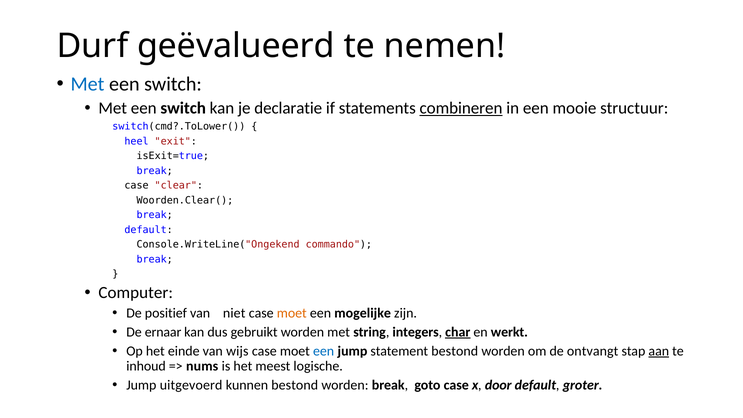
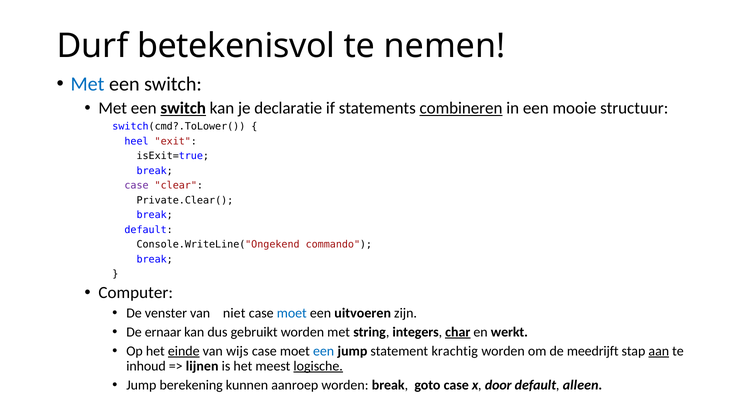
geëvalueerd: geëvalueerd -> betekenisvol (236, 46)
switch underline: none -> present (183, 108)
case colour: black -> purple (137, 186)
Woorden.Clear(: Woorden.Clear( -> Private.Clear( (185, 200)
positief: positief -> venster (166, 313)
moet colour: orange -> blue (292, 313)
mogelijke: mogelijke -> uitvoeren (363, 313)
einde underline: none -> present (184, 351)
statement bestond: bestond -> krachtig (455, 351)
ontvangt: ontvangt -> meedrijft (593, 351)
nums: nums -> lijnen (202, 366)
logische underline: none -> present (318, 366)
uitgevoerd: uitgevoerd -> berekening (191, 385)
kunnen bestond: bestond -> aanroep (295, 385)
groter: groter -> alleen (583, 385)
